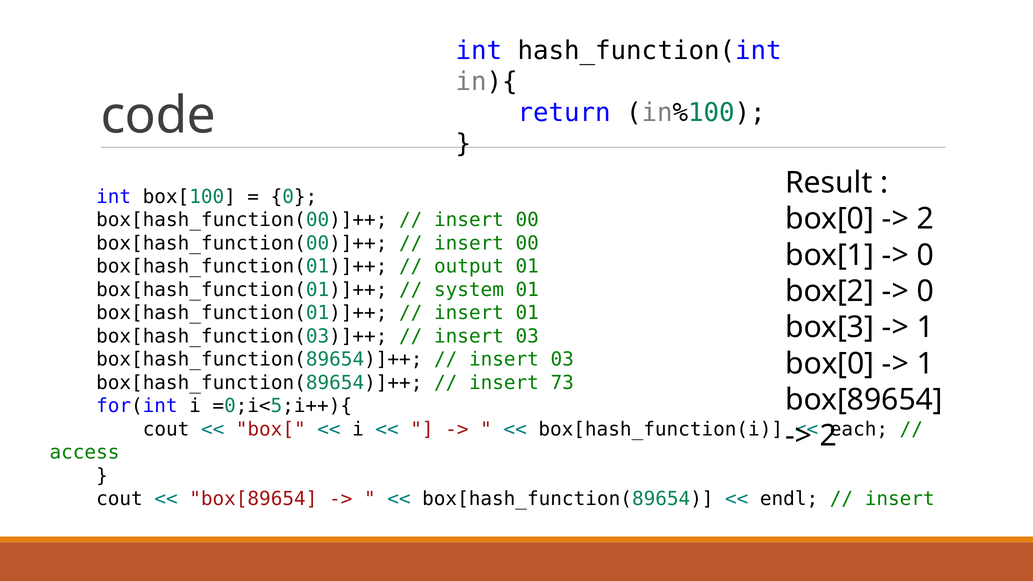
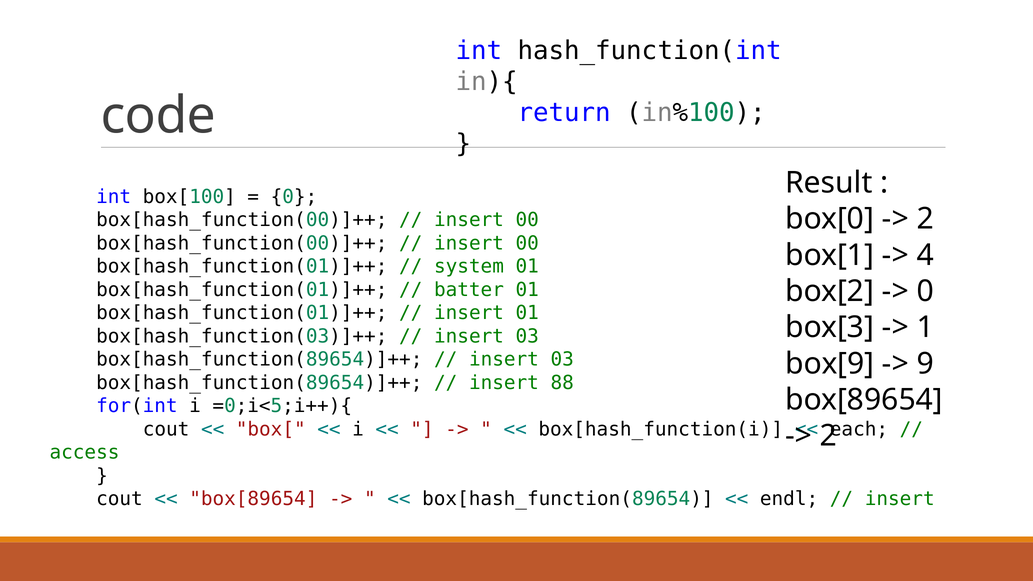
0: 0 -> 4 (925, 255)
output: output -> system (469, 267)
system: system -> batter (469, 290)
box[0: box[0 -> box[9 (830, 364)
1: 1 -> 9 (925, 364)
73: 73 -> 88 (562, 383)
